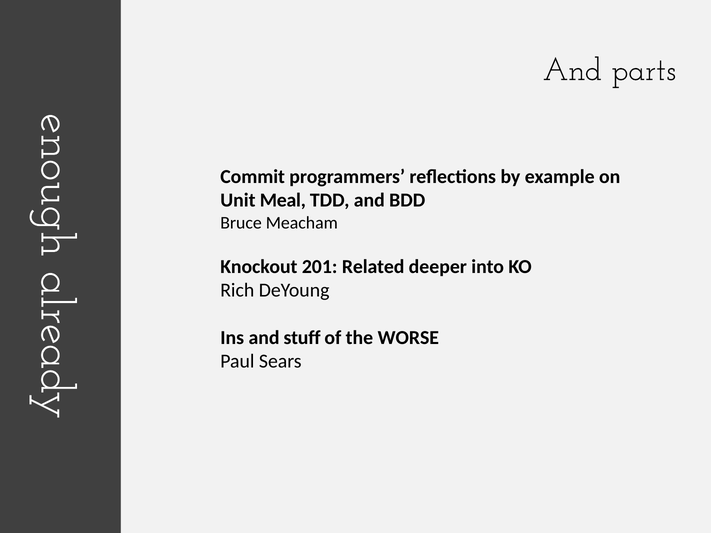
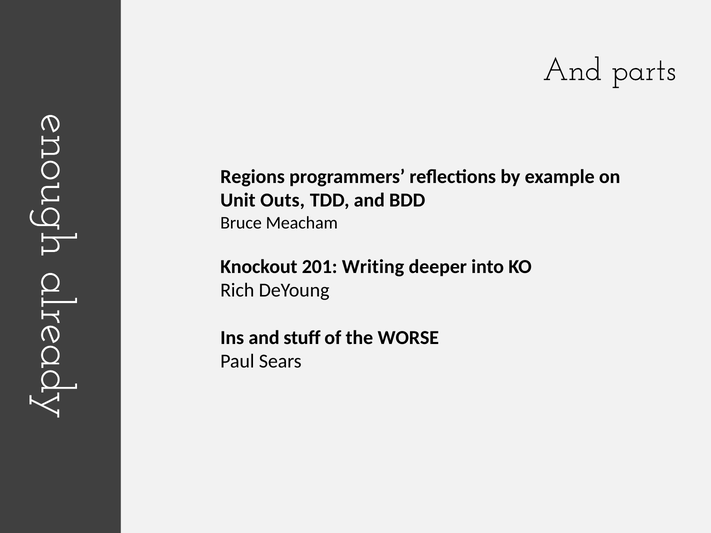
Commit: Commit -> Regions (253, 177)
Meal: Meal -> Outs (283, 200)
Related: Related -> Writing (373, 267)
